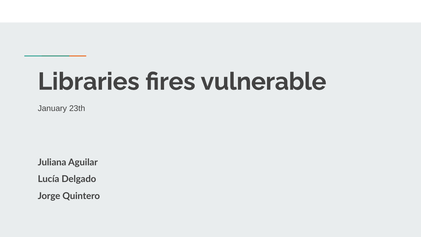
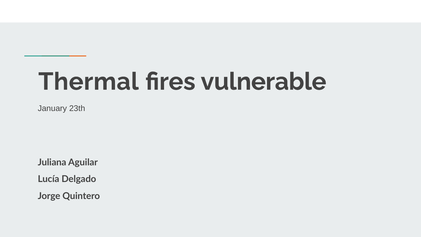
Libraries: Libraries -> Thermal (88, 82)
